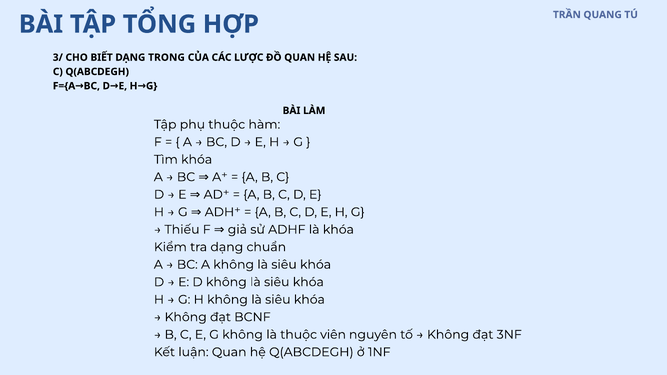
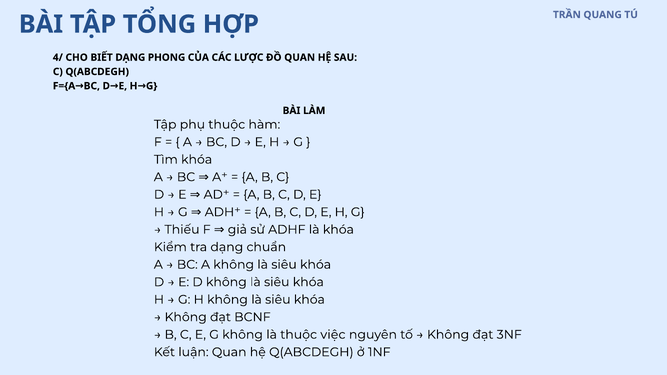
3/: 3/ -> 4/ (58, 57)
TRONG: TRONG -> PHONG (167, 57)
viên: viên -> việc (333, 335)
